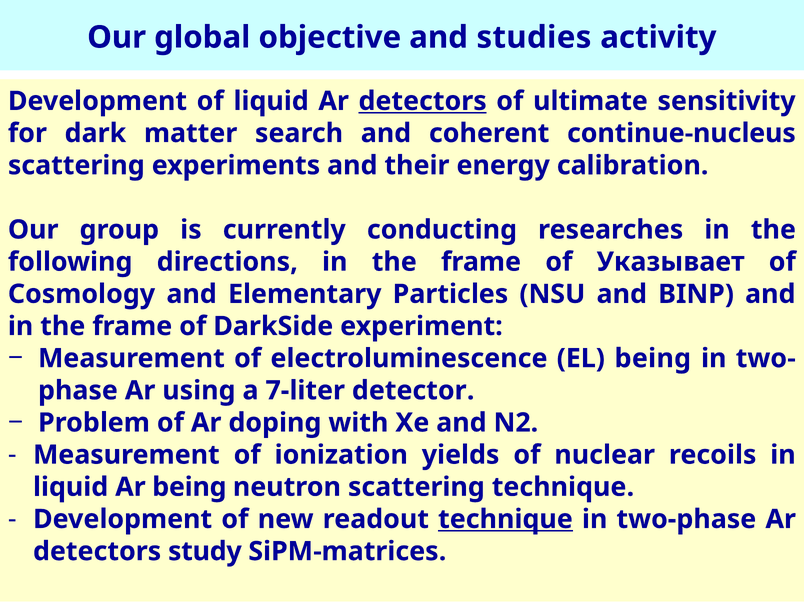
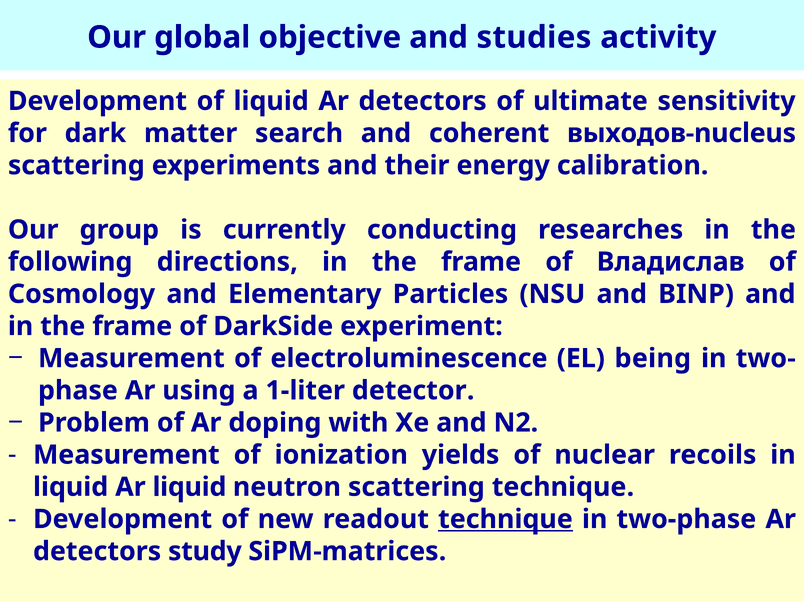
detectors underline: present -> none (423, 101)
continue-nucleus: continue-nucleus -> выходов-nucleus (681, 133)
Указывает: Указывает -> Владислав (671, 262)
7-liter: 7-liter -> 1-liter (305, 391)
Ar being: being -> liquid (189, 487)
